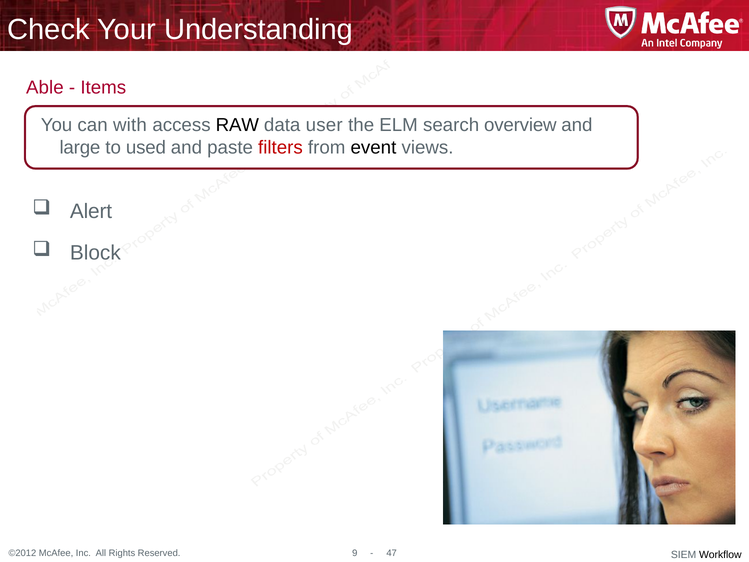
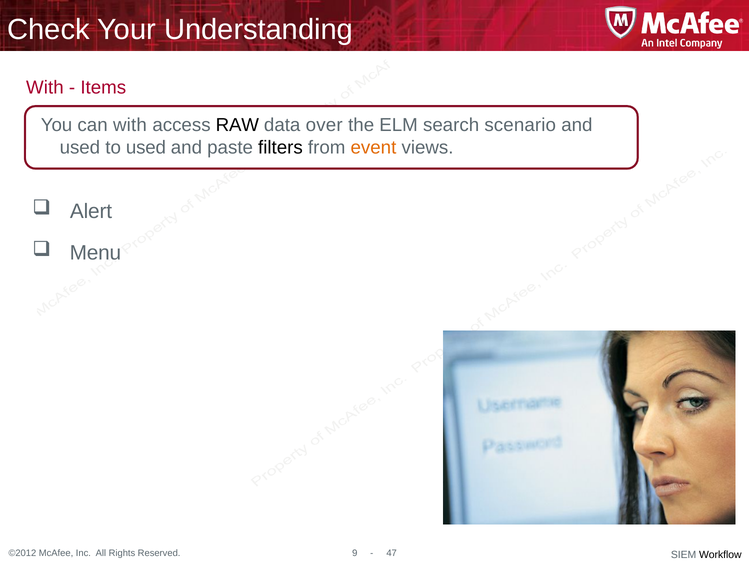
Able: Able -> With (45, 88)
user: user -> over (324, 125)
overview: overview -> scenario (520, 125)
large: large -> used (80, 148)
filters colour: red -> black (280, 148)
event colour: black -> orange (373, 148)
Block: Block -> Menu (95, 253)
